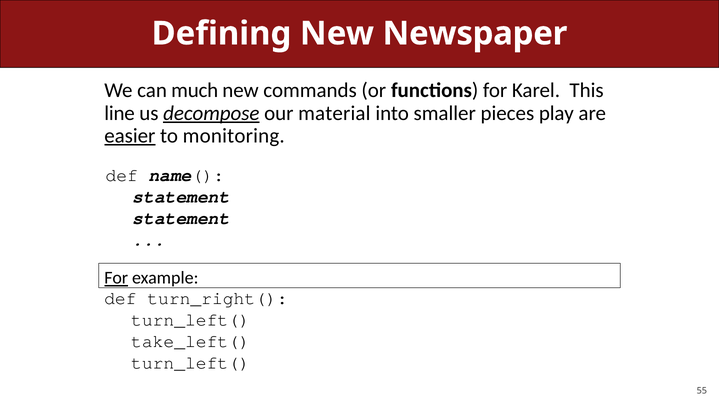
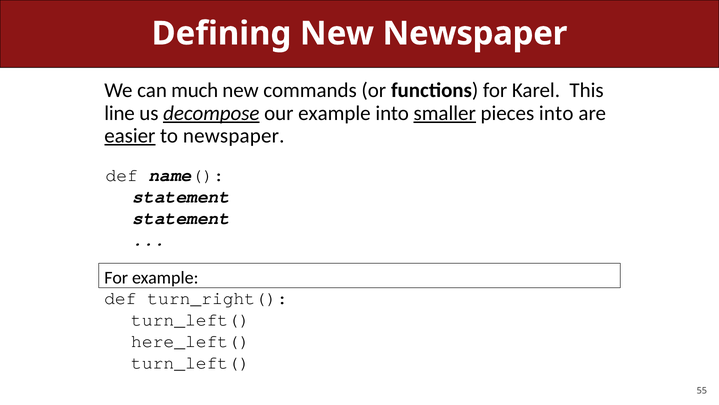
our material: material -> example (334, 113)
smaller underline: none -> present (445, 113)
pieces play: play -> into (556, 113)
to monitoring: monitoring -> newspaper (234, 136)
For underline: present -> none (116, 278)
take_left(: take_left( -> here_left( (190, 341)
